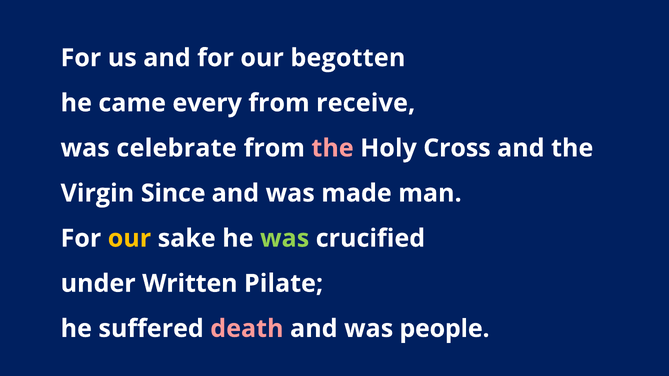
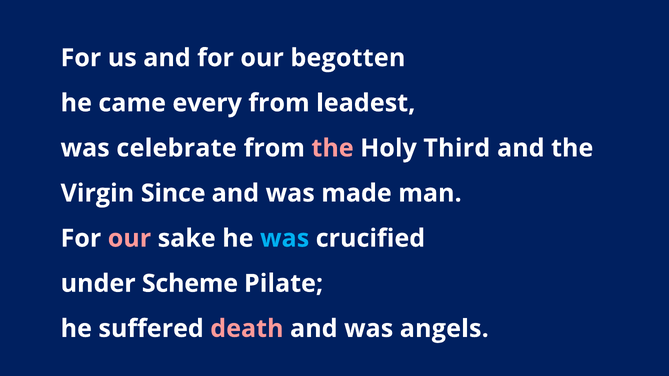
receive: receive -> leadest (366, 103)
Cross: Cross -> Third (457, 148)
our colour: yellow -> pink (129, 239)
was colour: light green -> light blue (285, 239)
Written: Written -> Scheme (190, 284)
people: people -> angels (444, 329)
